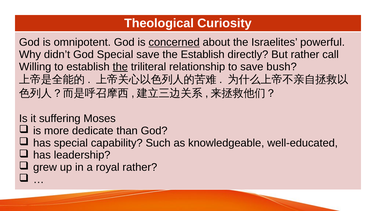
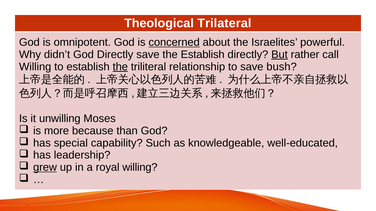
Curiosity: Curiosity -> Trilateral (224, 23)
God Special: Special -> Directly (115, 55)
But underline: none -> present (280, 55)
suffering: suffering -> unwilling (60, 119)
dedicate: dedicate -> because (93, 131)
grew underline: none -> present (45, 168)
royal rather: rather -> willing (140, 168)
